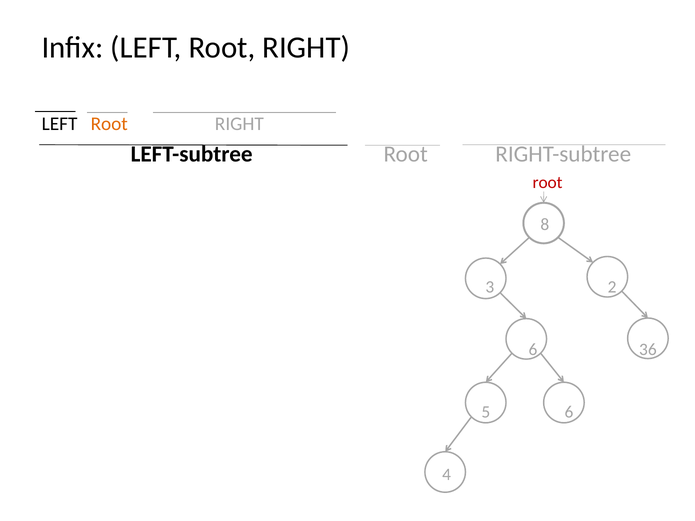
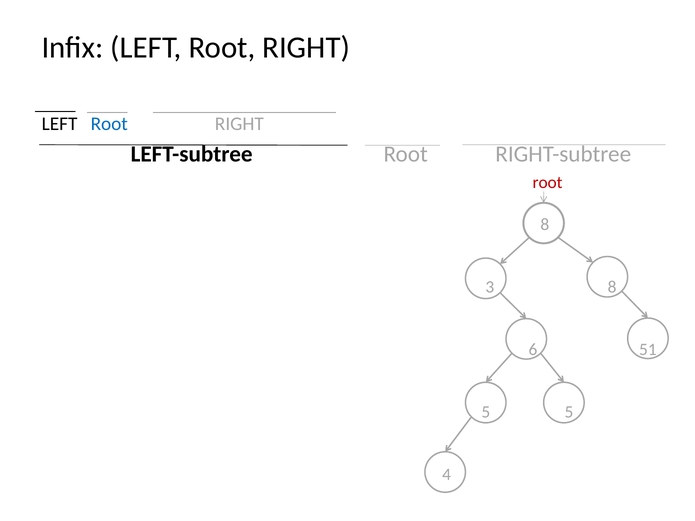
Root colour: orange -> blue (109, 124)
3 2: 2 -> 8 (612, 287)
36: 36 -> 51 (648, 350)
5 6: 6 -> 5 (569, 412)
